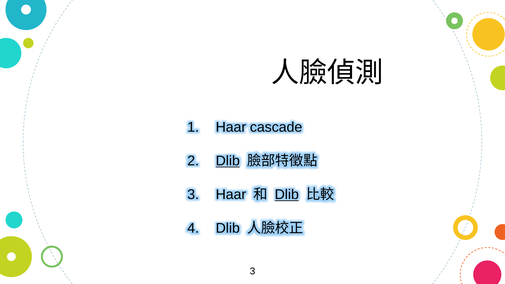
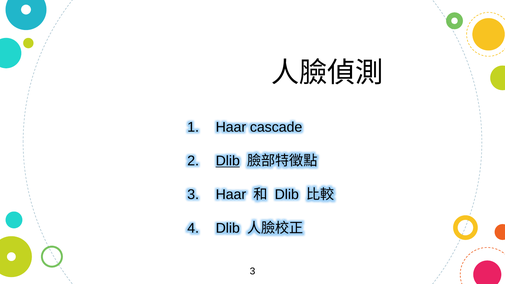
Dlib underline: present -> none (287, 195)
